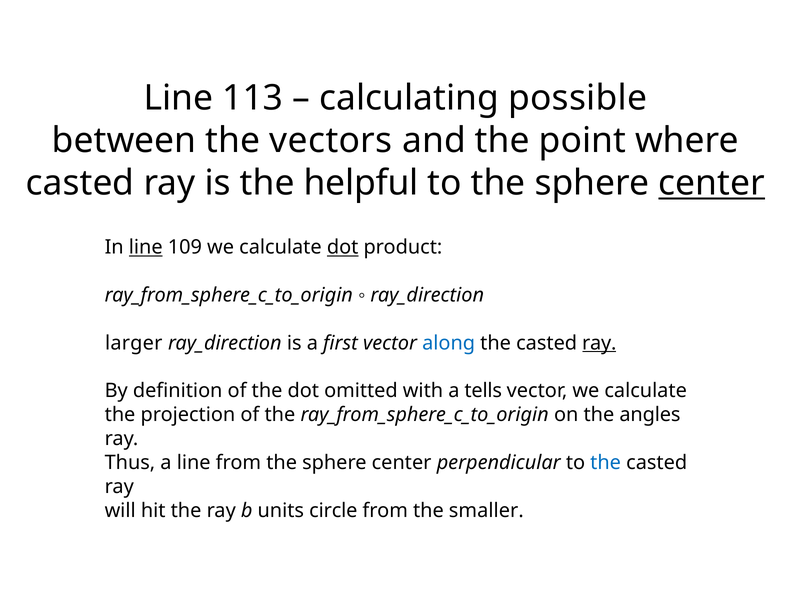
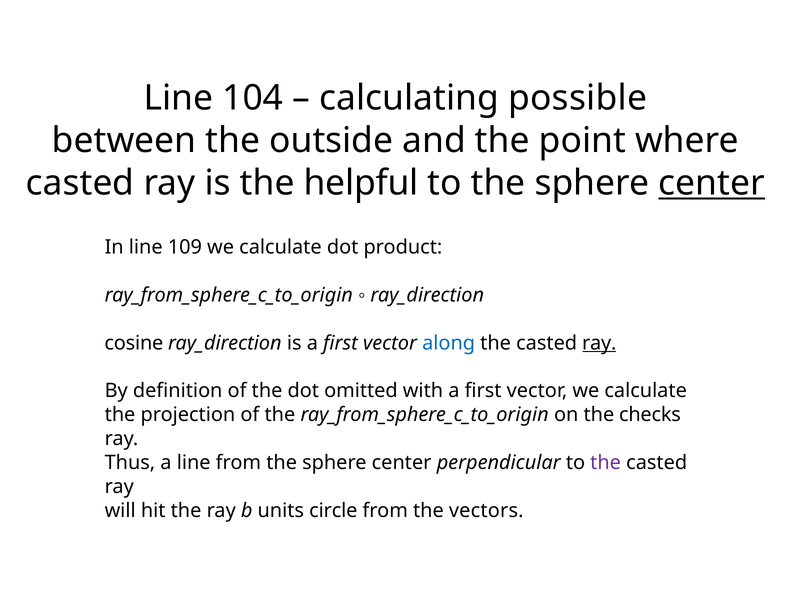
113: 113 -> 104 (253, 98)
vectors: vectors -> outside (331, 141)
line underline: present -> none (146, 247)
dot underline: present -> none (343, 247)
larger: larger -> cosine (134, 343)
with a tells: tells -> first (483, 391)
angles: angles -> checks (650, 415)
the colour: blue -> purple (606, 462)
smaller: smaller -> vectors (486, 510)
